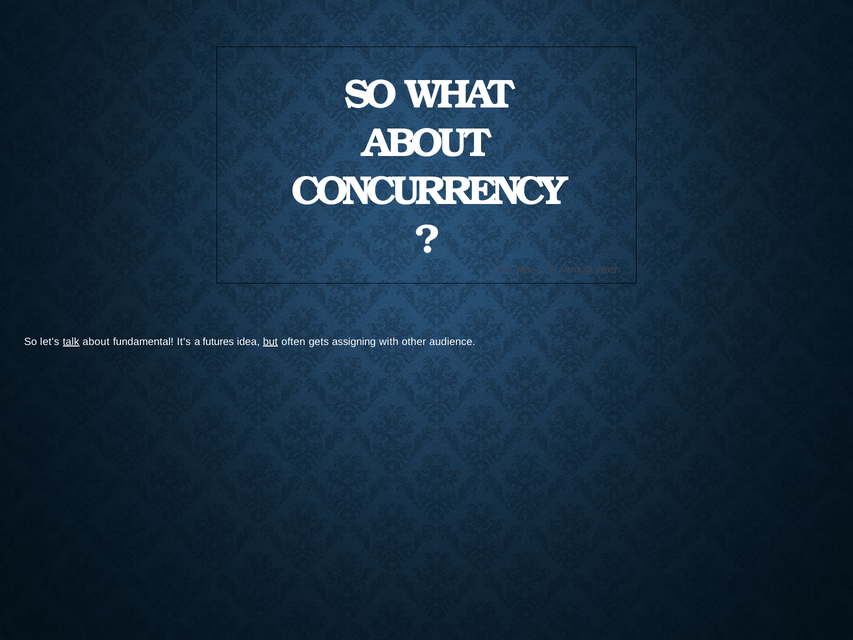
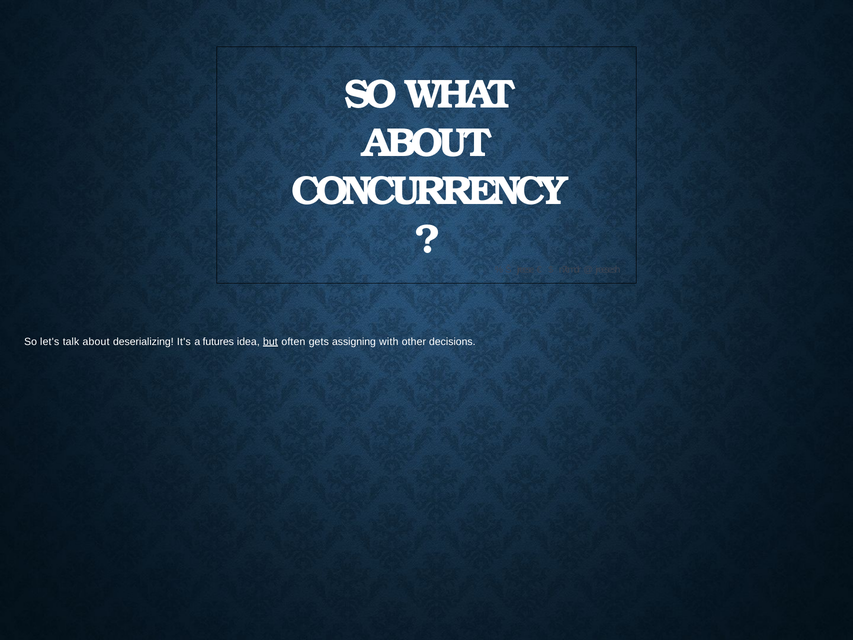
talk underline: present -> none (71, 341)
fundamental: fundamental -> deserializing (143, 341)
audience: audience -> decisions (452, 341)
